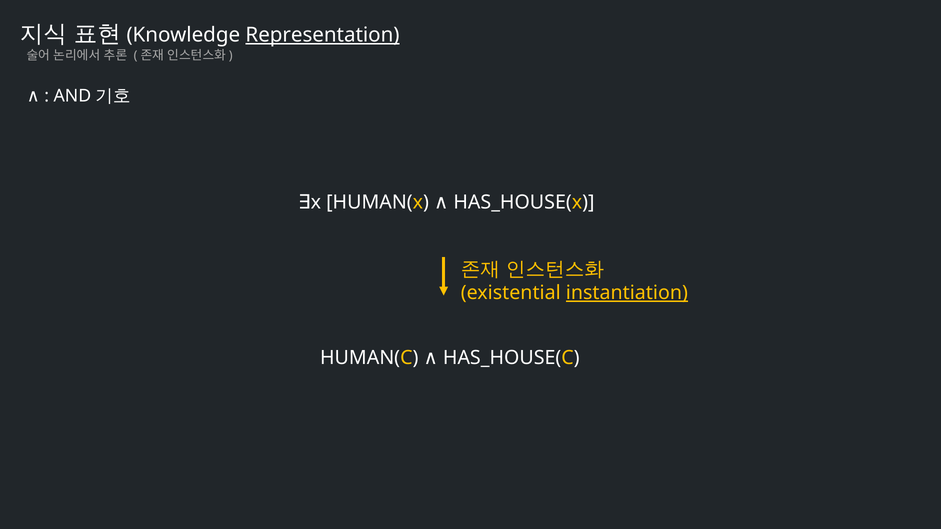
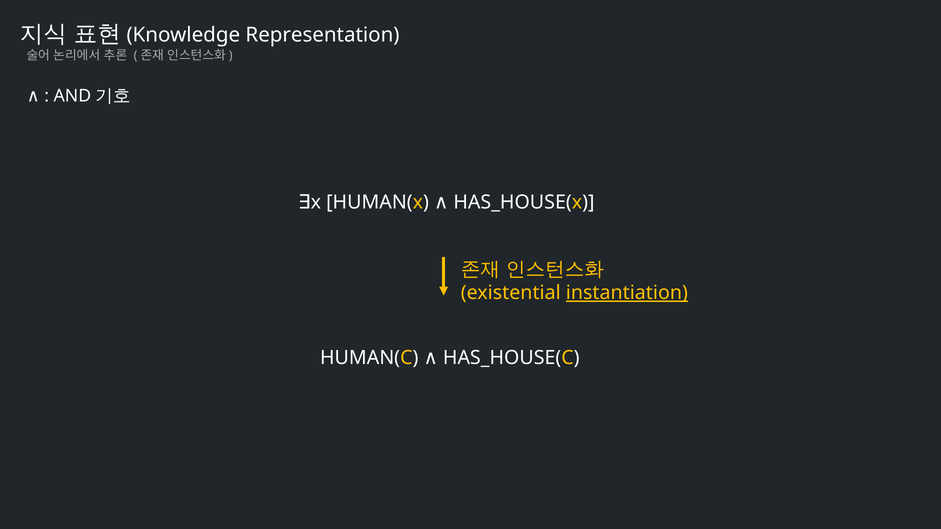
Representation underline: present -> none (322, 35)
